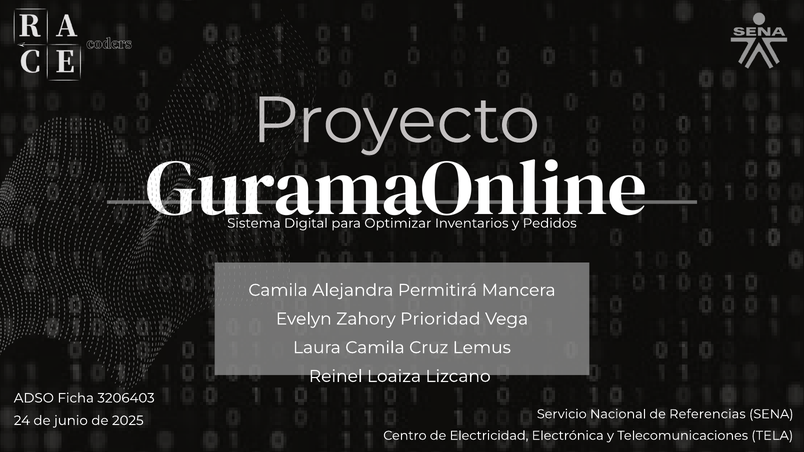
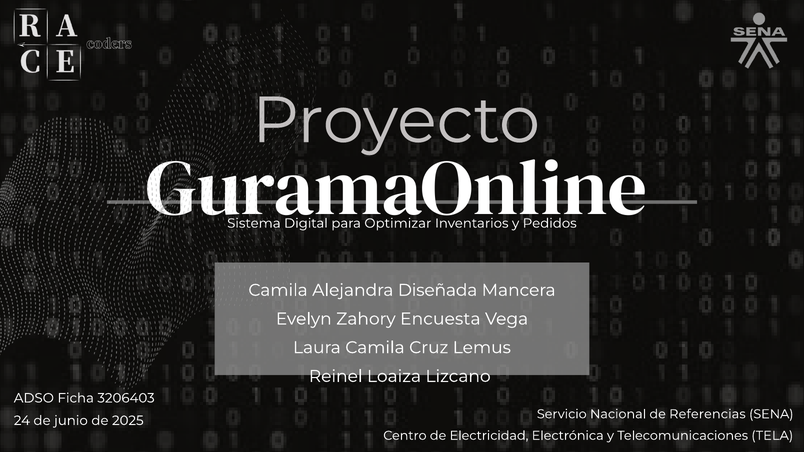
Permitirá: Permitirá -> Diseñada (438, 290)
Prioridad: Prioridad -> Encuesta (440, 319)
